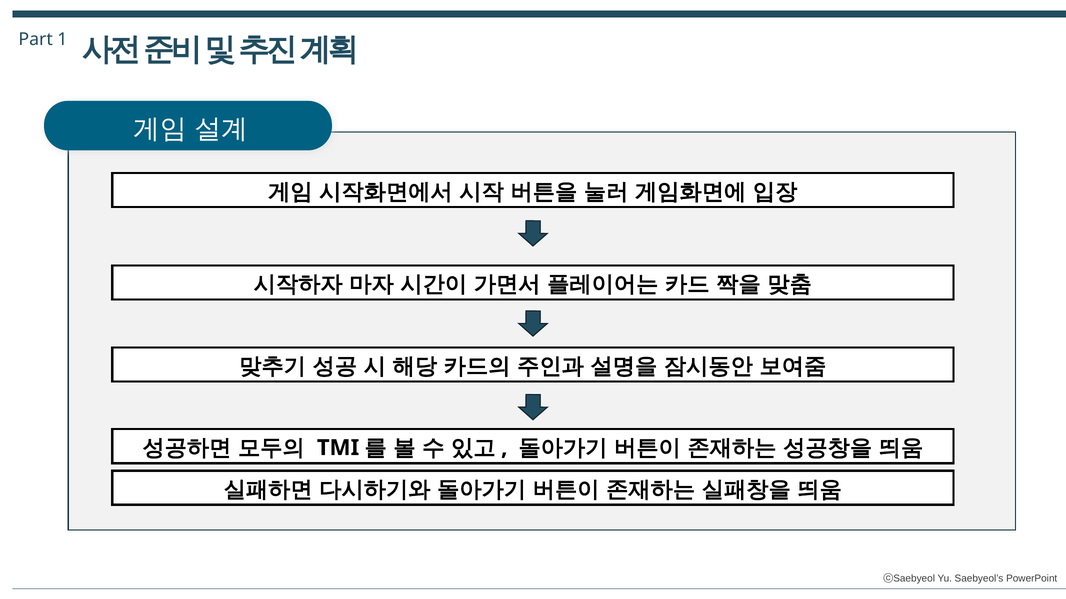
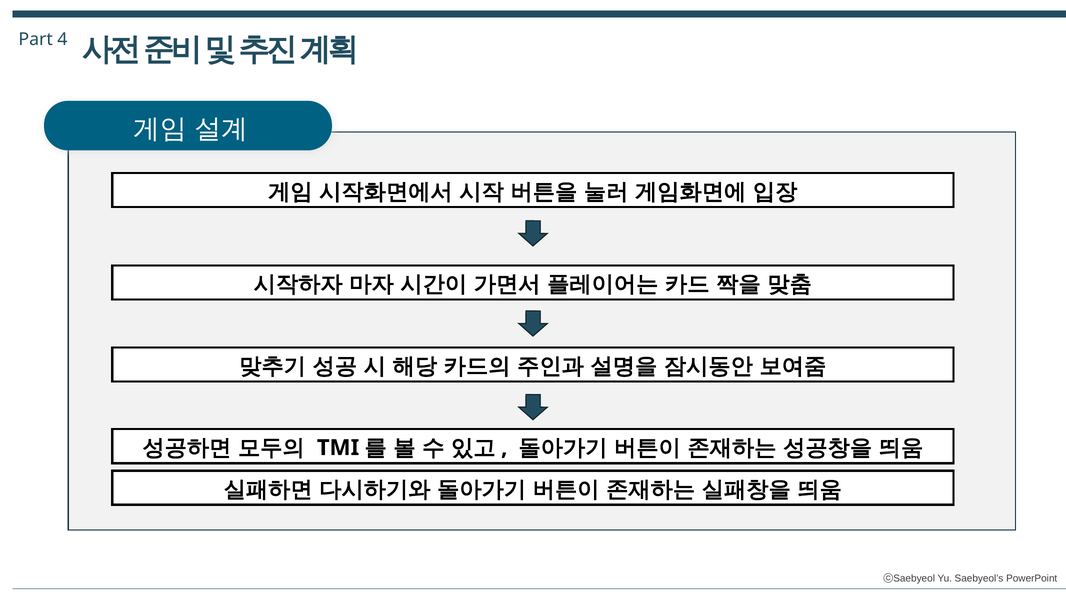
1: 1 -> 4 (62, 40)
